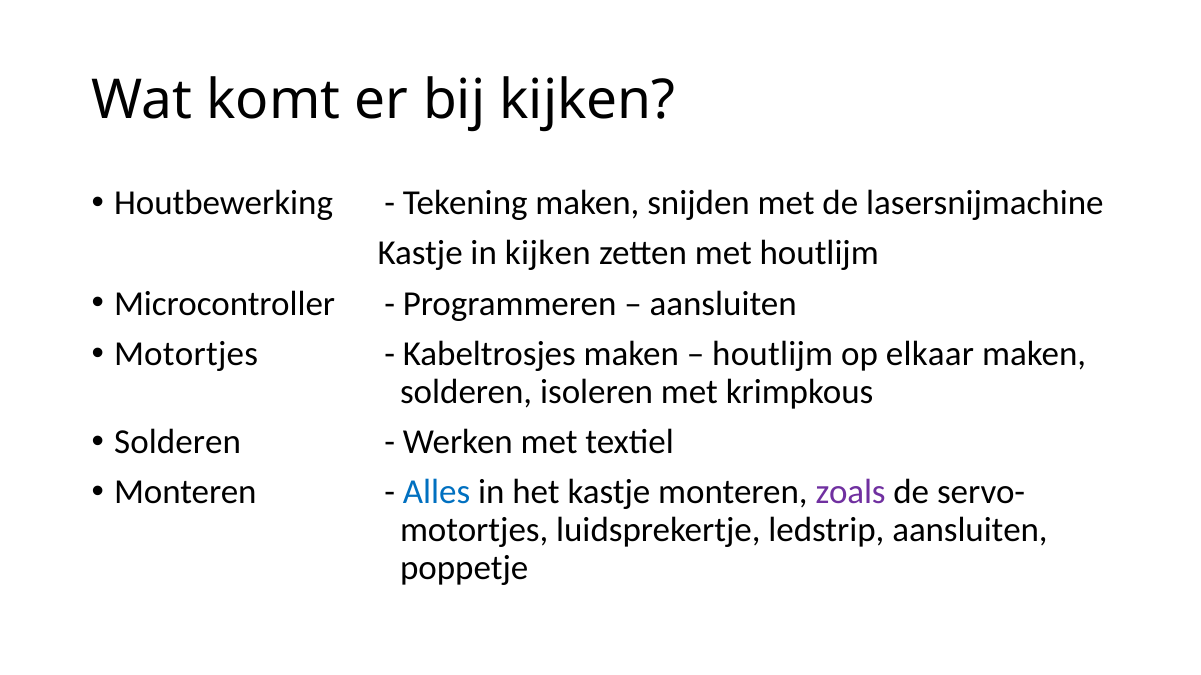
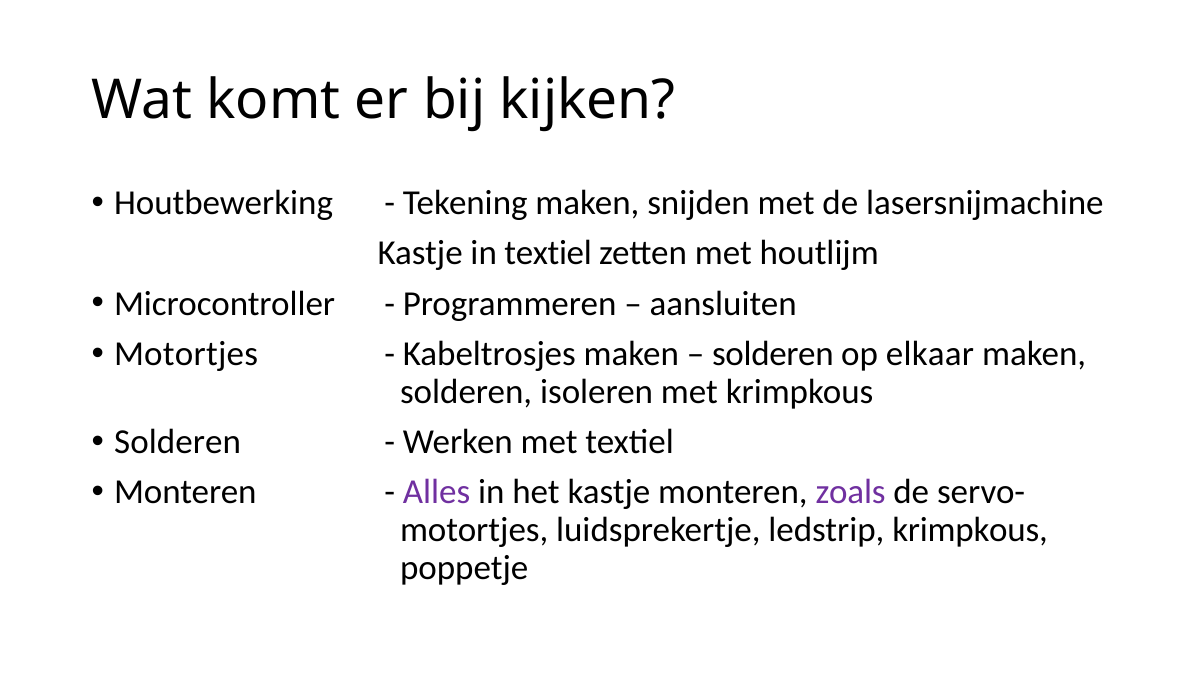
in kijken: kijken -> textiel (548, 253)
houtlijm: houtlijm -> solderen (773, 354)
Alles colour: blue -> purple (437, 493)
ledstrip aansluiten: aansluiten -> krimpkous (970, 531)
